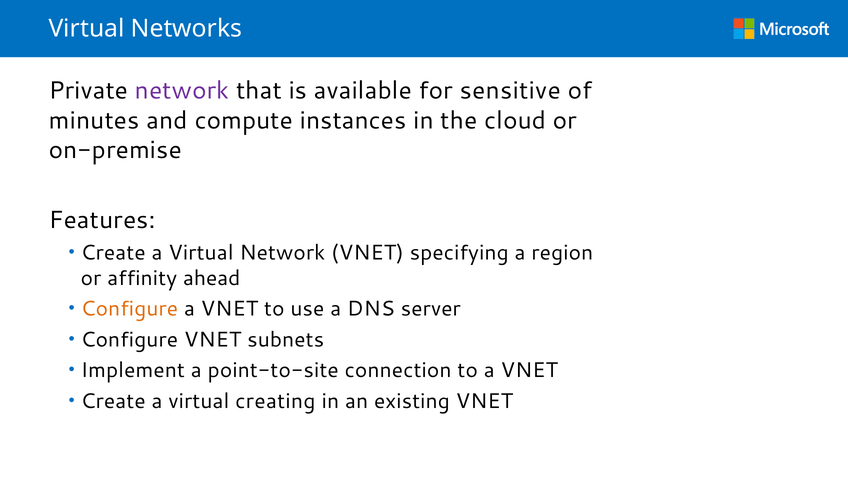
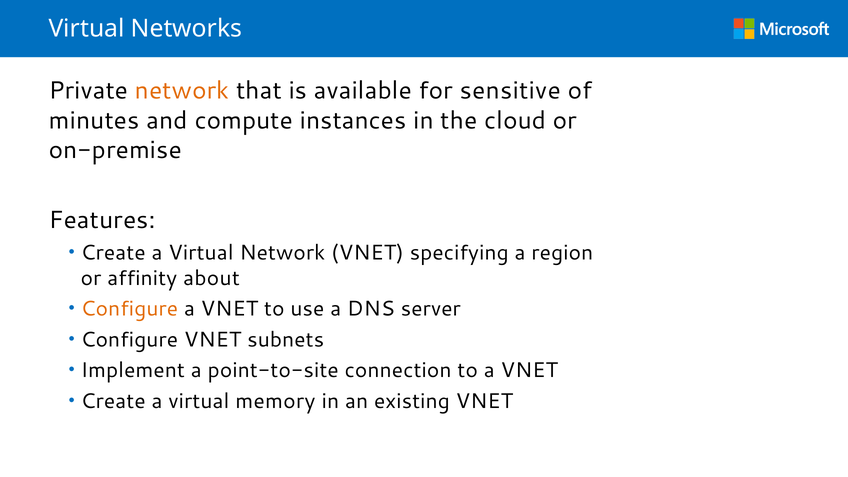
network colour: purple -> orange (182, 91)
ahead: ahead -> about (211, 278)
creating: creating -> memory (275, 401)
